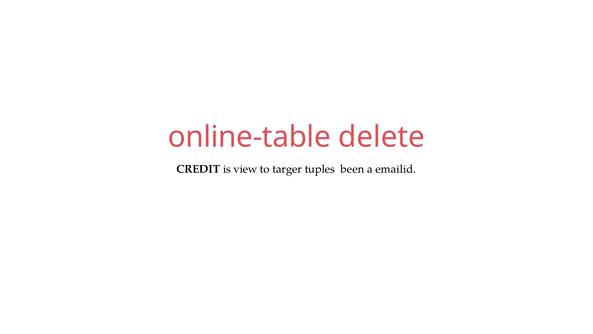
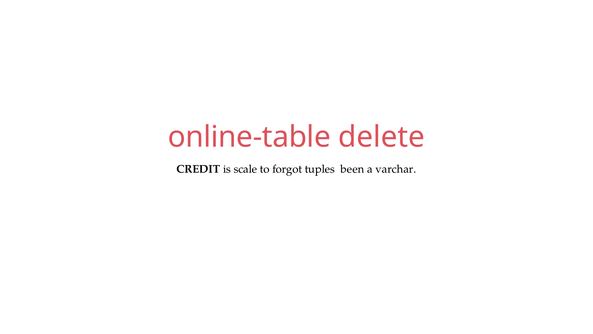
view: view -> scale (245, 169)
targer: targer -> forgot (287, 169)
emailid: emailid -> varchar (396, 169)
